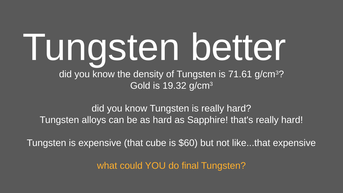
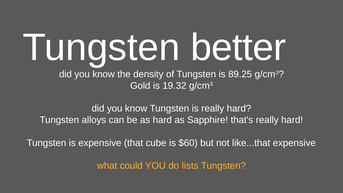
71.61: 71.61 -> 89.25 (240, 74)
final: final -> lists (190, 166)
